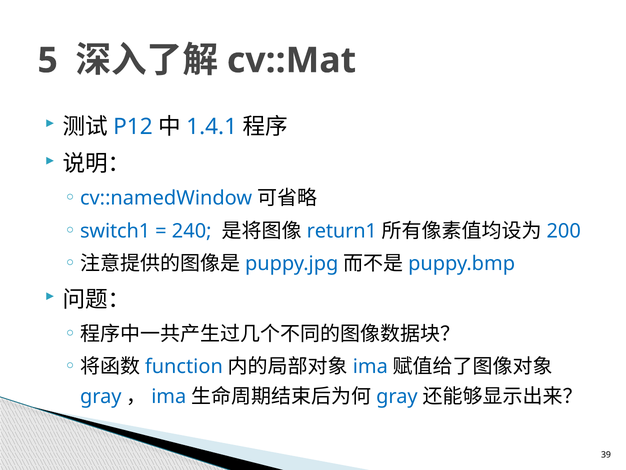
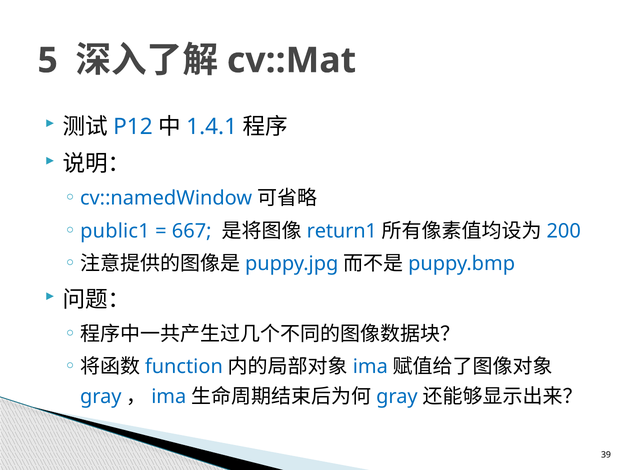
switch1: switch1 -> public1 (115, 231)
240: 240 -> 667 (192, 231)
